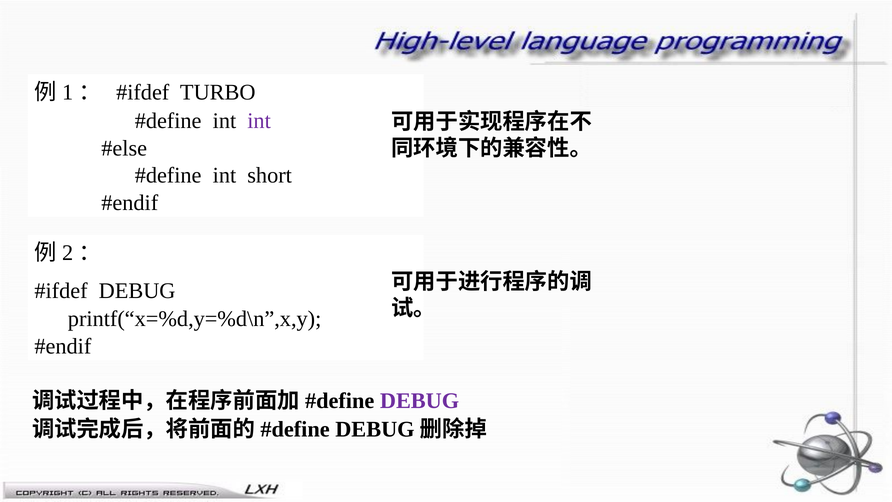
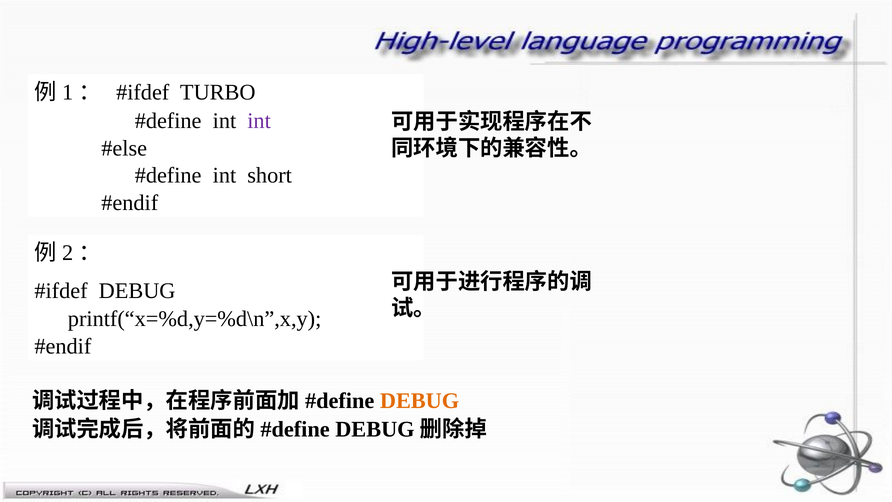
DEBUG colour: purple -> orange (420, 401)
